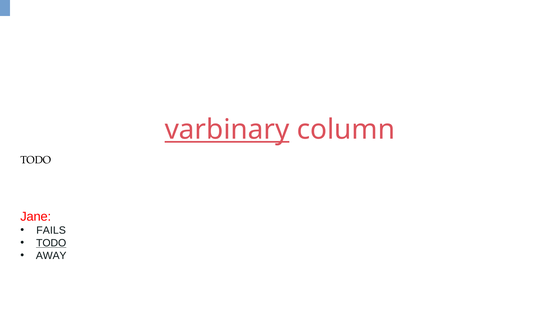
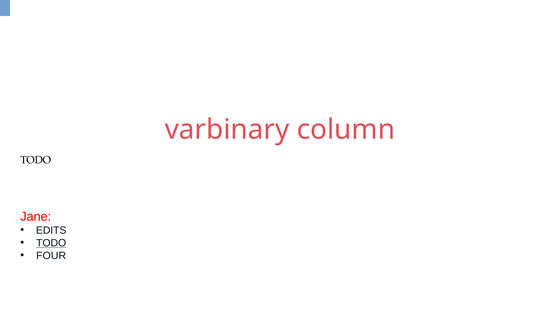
varbinary underline: present -> none (227, 130)
FAILS: FAILS -> EDITS (51, 230)
AWAY: AWAY -> FOUR (51, 256)
